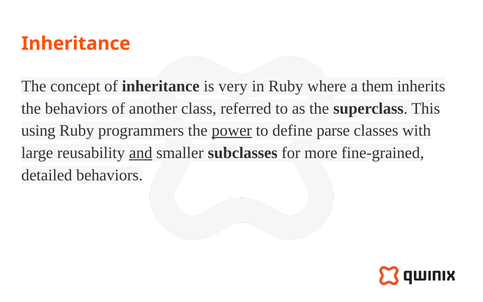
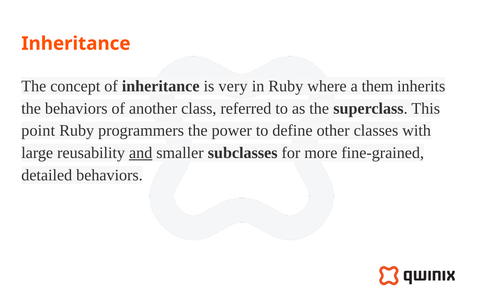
using: using -> point (38, 131)
power underline: present -> none (232, 131)
parse: parse -> other (333, 131)
